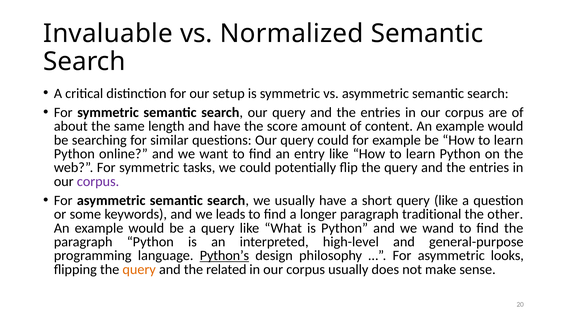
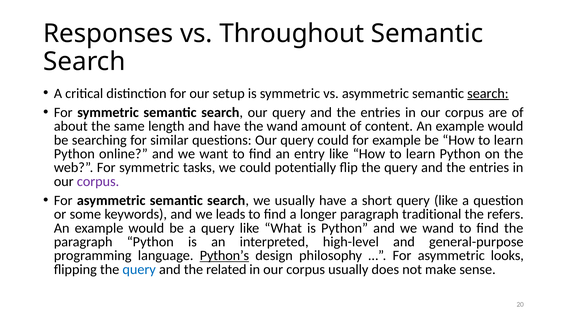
Invaluable: Invaluable -> Responses (108, 34)
Normalized: Normalized -> Throughout (292, 34)
search underline: none -> present (488, 93)
the score: score -> wand (282, 126)
other: other -> refers (505, 214)
query colour: orange -> blue (139, 269)
